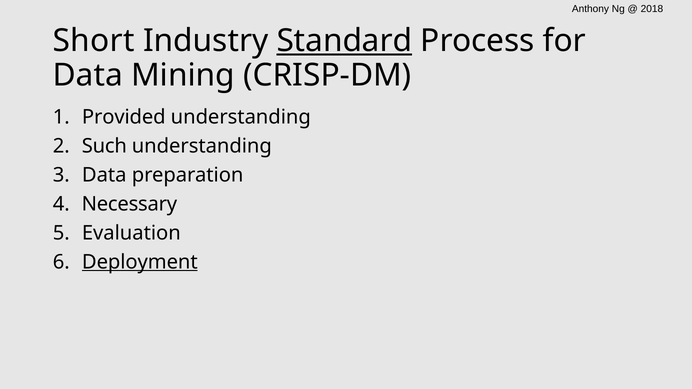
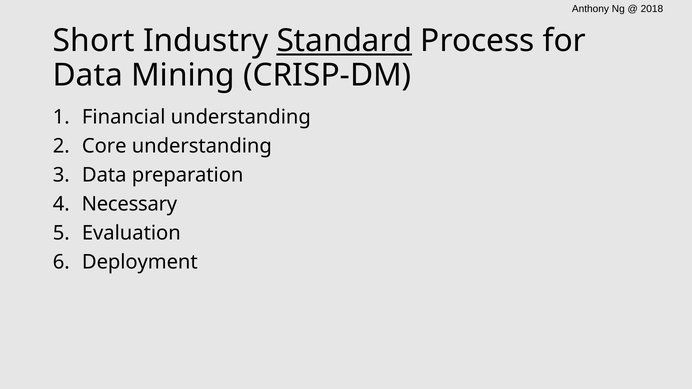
Provided: Provided -> Financial (124, 117)
Such: Such -> Core (104, 146)
Deployment underline: present -> none (140, 262)
